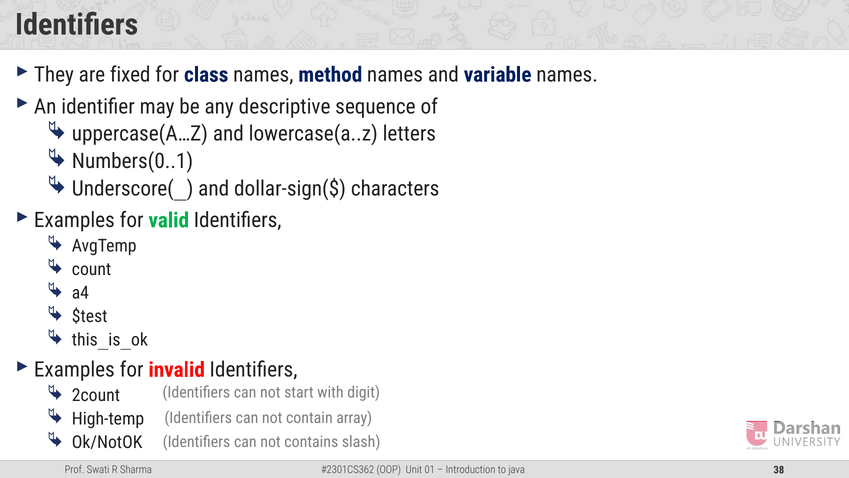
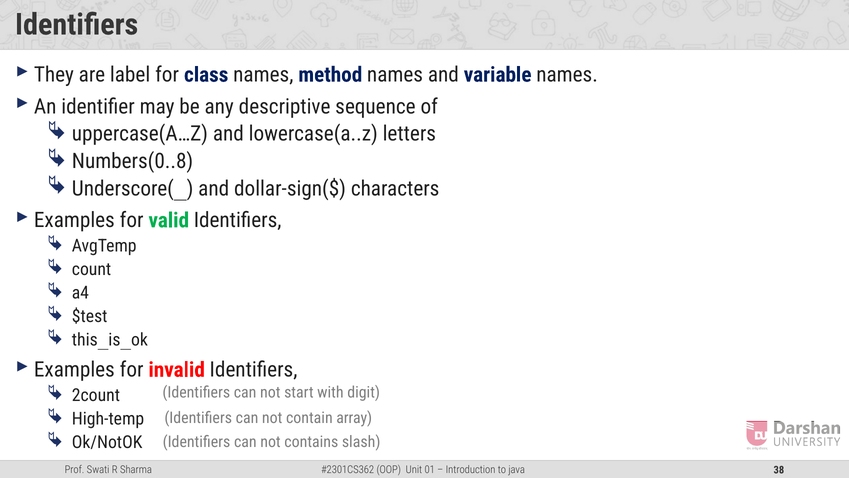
fixed: fixed -> label (130, 75)
Numbers(0..1: Numbers(0..1 -> Numbers(0..8 (133, 161)
